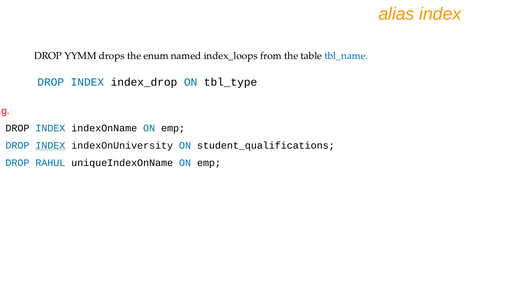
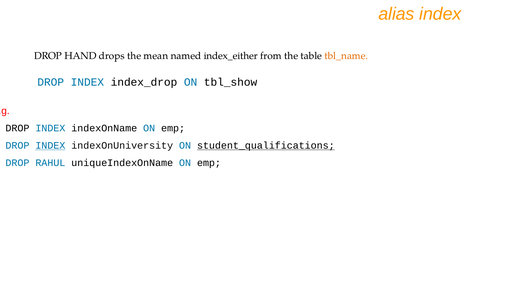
YYMM: YYMM -> HAND (80, 56)
enum: enum -> mean (156, 56)
index_loops: index_loops -> index_either (231, 56)
tbl_name colour: blue -> orange (346, 56)
tbl_type: tbl_type -> tbl_show (231, 82)
student_qualifications underline: none -> present (266, 146)
